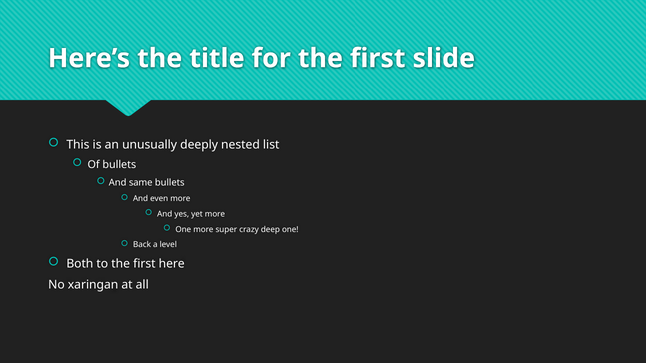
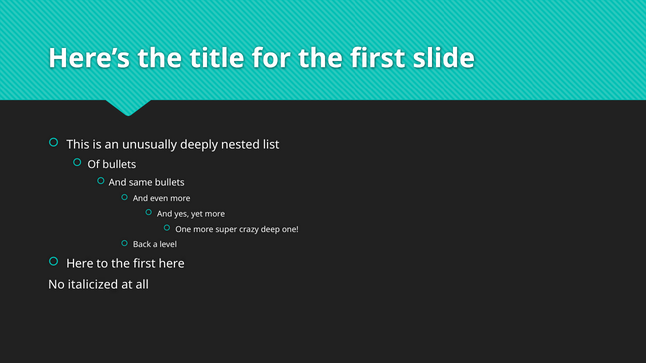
Both: Both -> Here (80, 264)
xaringan: xaringan -> italicized (93, 285)
